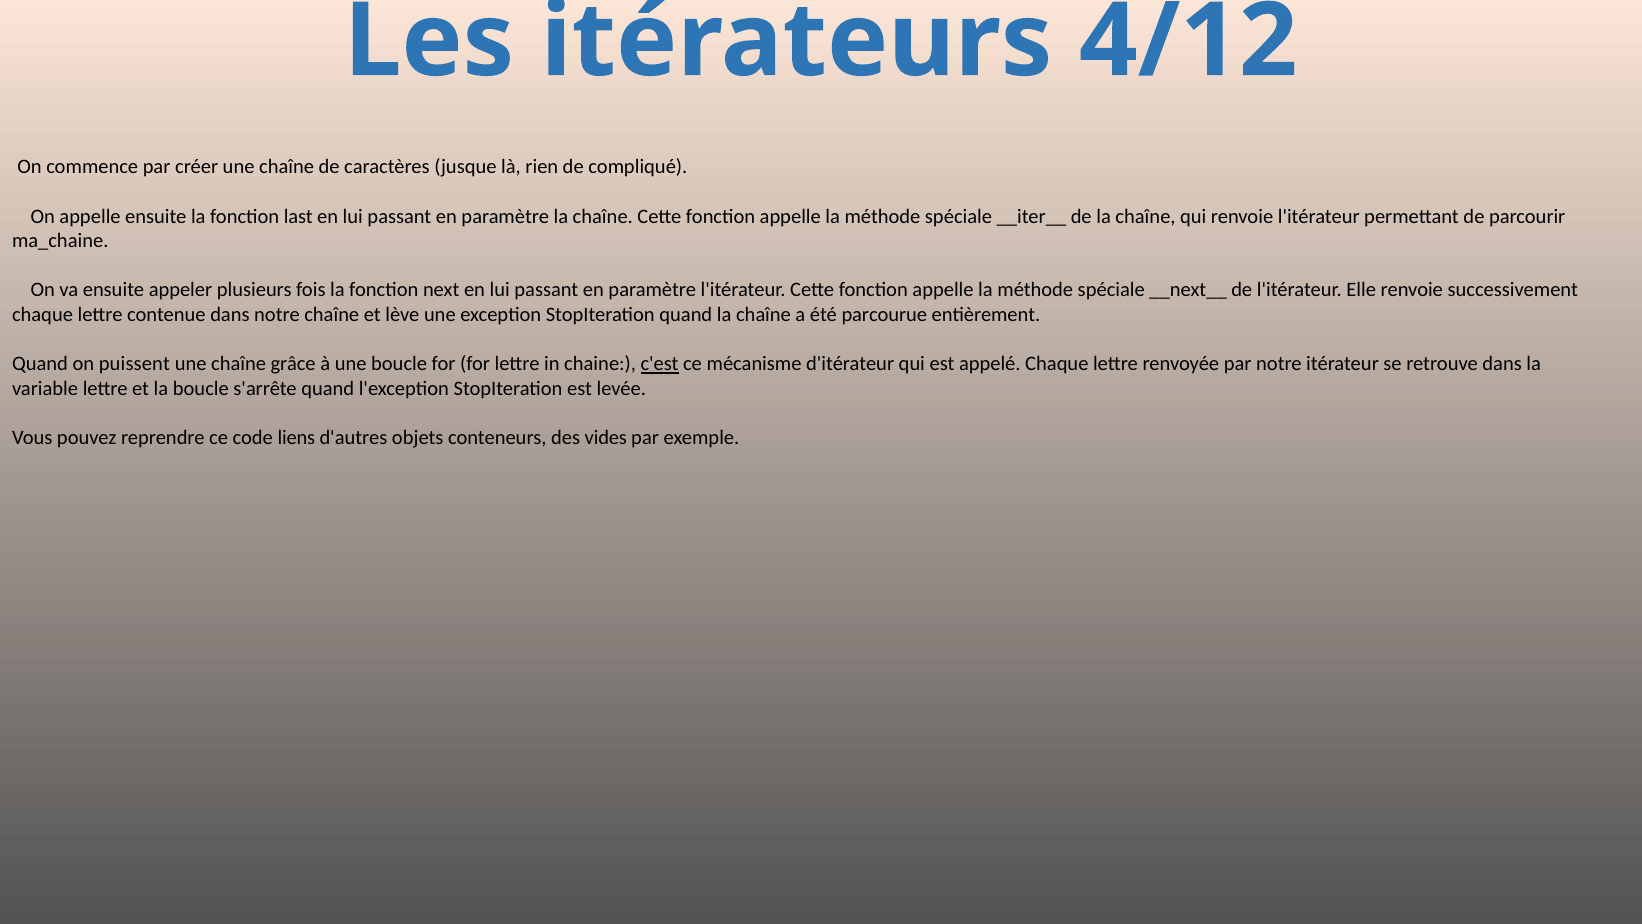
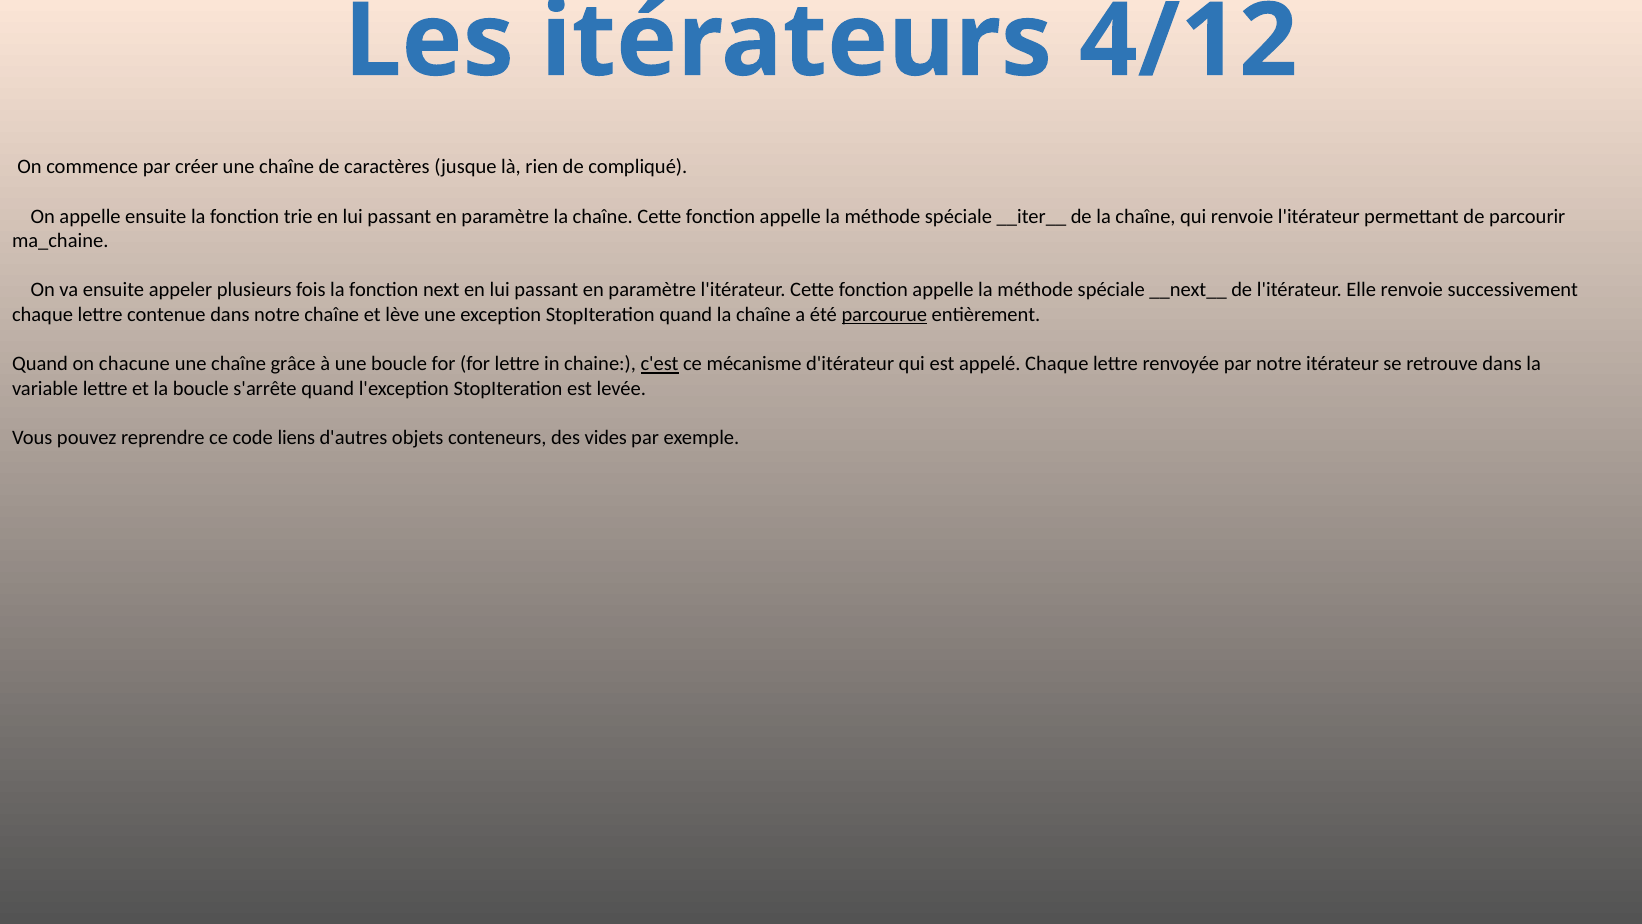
last: last -> trie (298, 216)
parcourue underline: none -> present (884, 315)
puissent: puissent -> chacune (134, 364)
